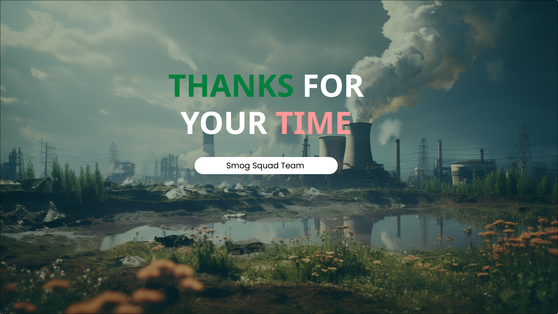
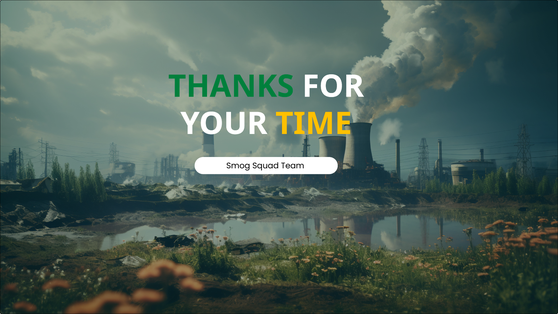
TIME colour: pink -> yellow (314, 124)
